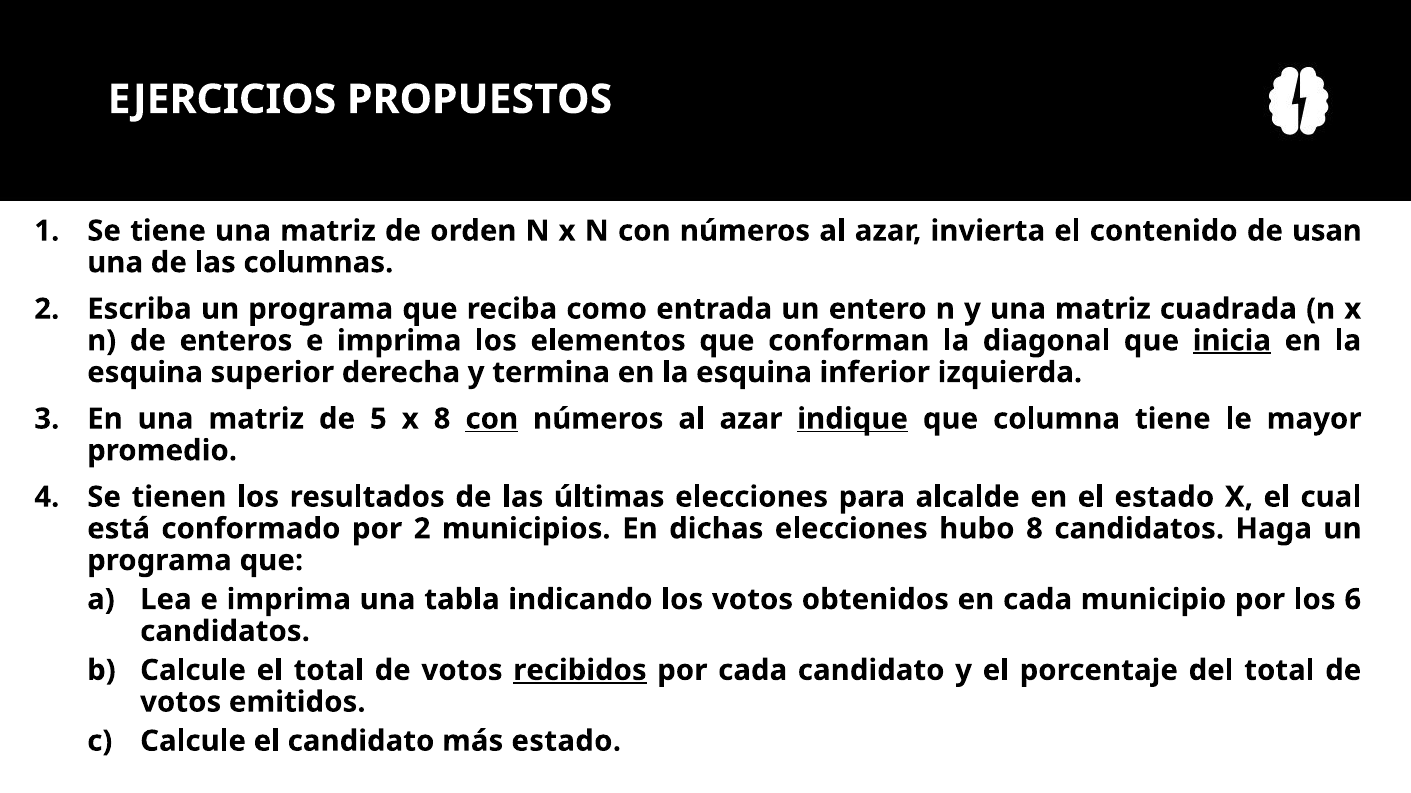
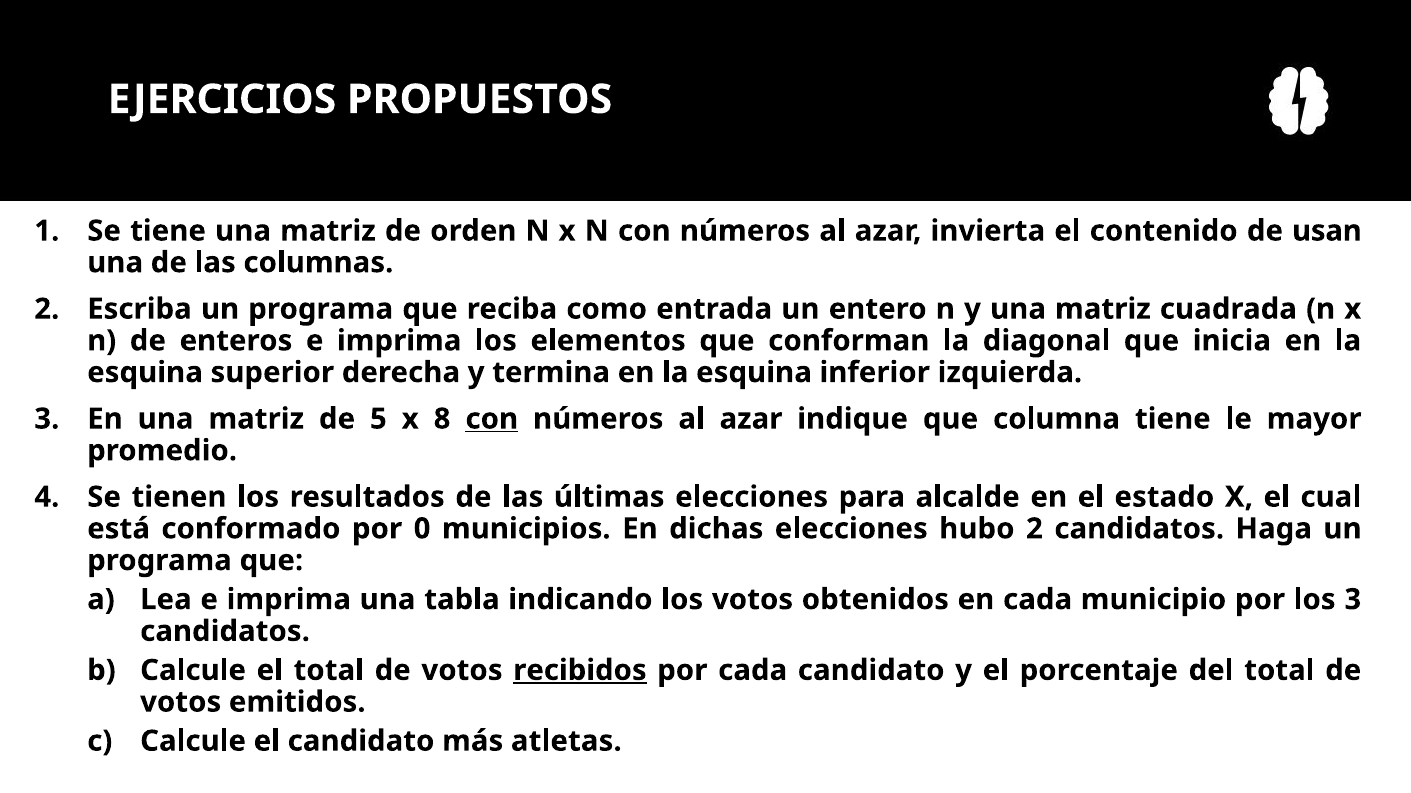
inicia underline: present -> none (1232, 341)
indique underline: present -> none (853, 419)
por 2: 2 -> 0 (422, 529)
hubo 8: 8 -> 2 (1034, 529)
los 6: 6 -> 3 (1353, 600)
más estado: estado -> atletas (566, 742)
